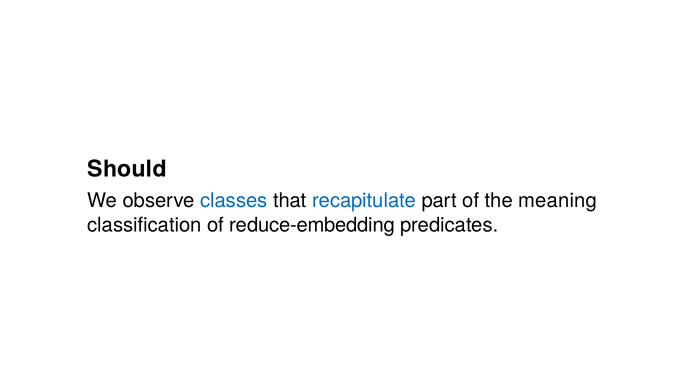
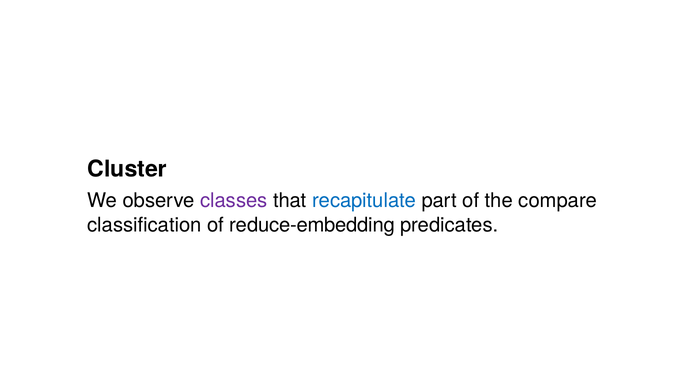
Should: Should -> Cluster (127, 169)
classes colour: blue -> purple (234, 200)
meaning: meaning -> compare (558, 200)
